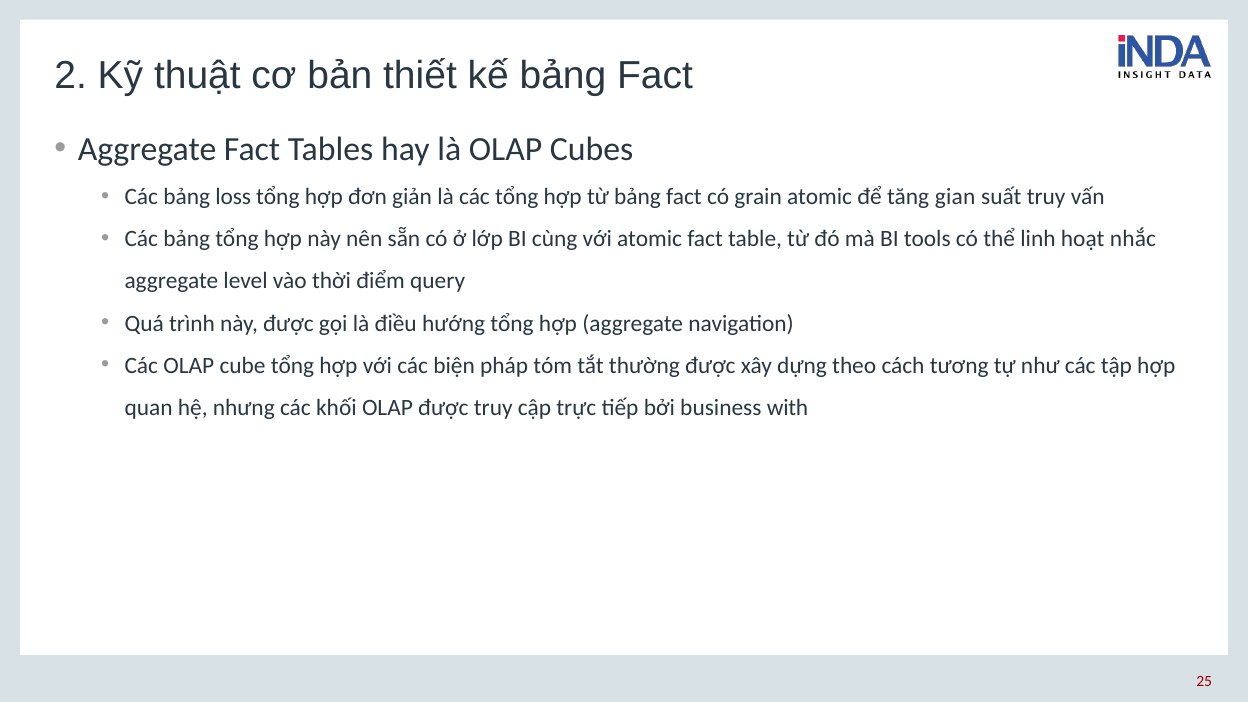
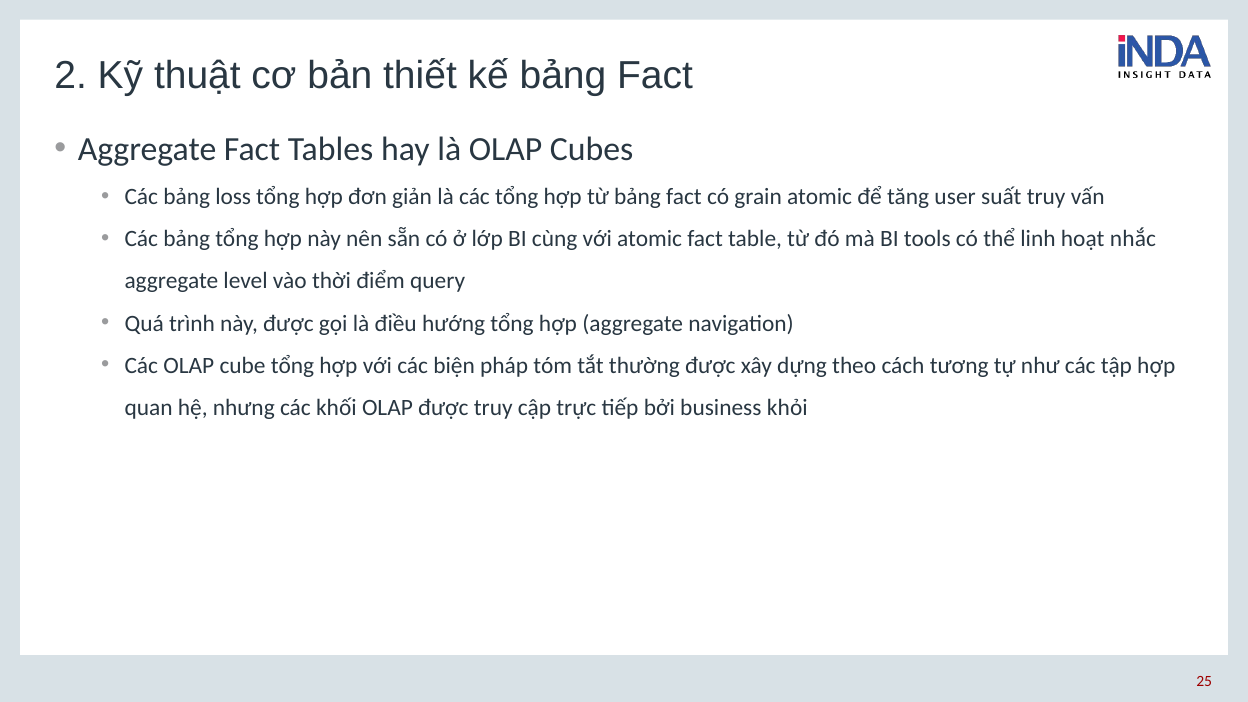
gian: gian -> user (955, 197)
with: with -> khỏi (787, 407)
